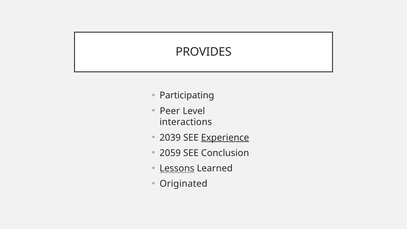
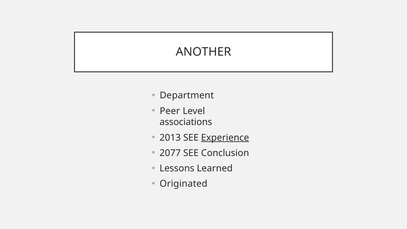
PROVIDES: PROVIDES -> ANOTHER (203, 52)
Participating: Participating -> Department (187, 96)
interactions: interactions -> associations (186, 122)
2039: 2039 -> 2013 (170, 138)
2059: 2059 -> 2077 (170, 153)
Lessons underline: present -> none (177, 168)
